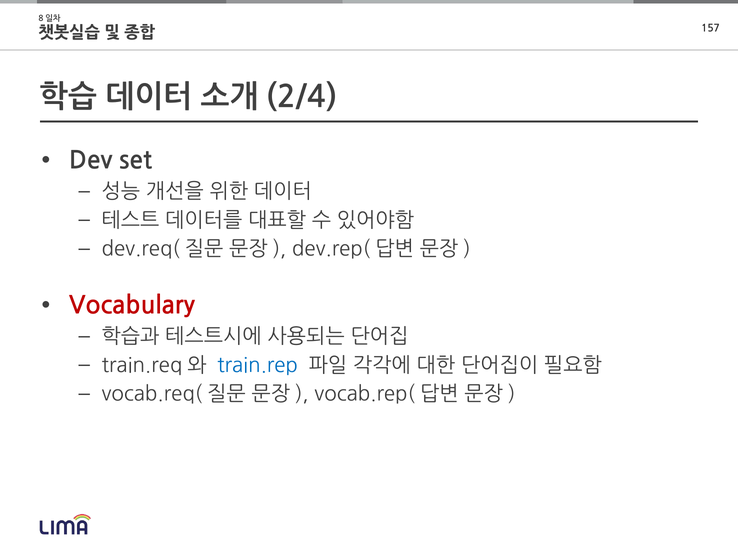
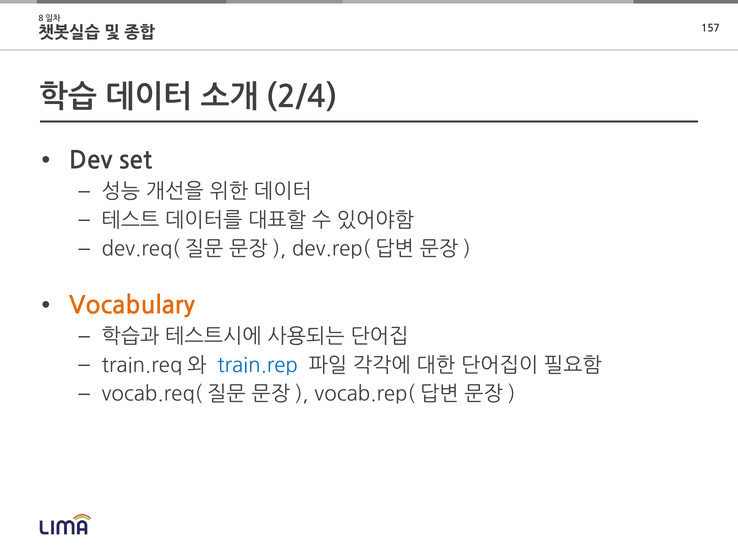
Vocabulary colour: red -> orange (132, 306)
